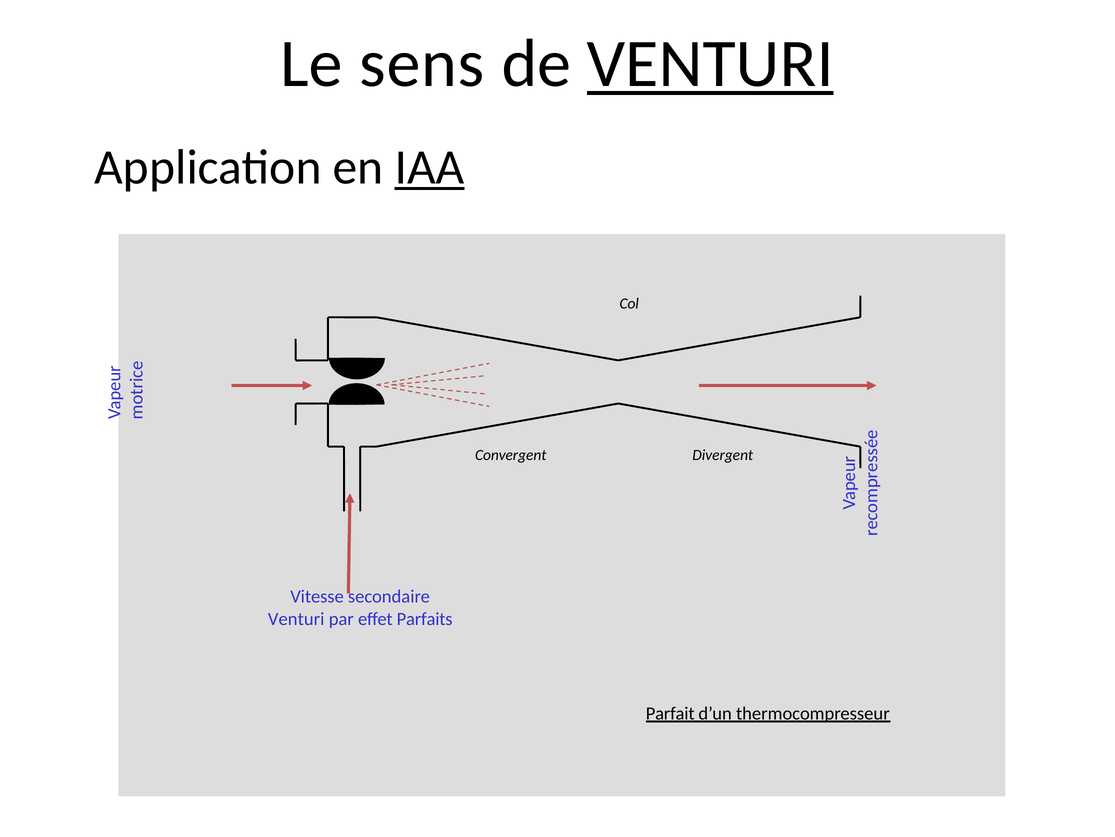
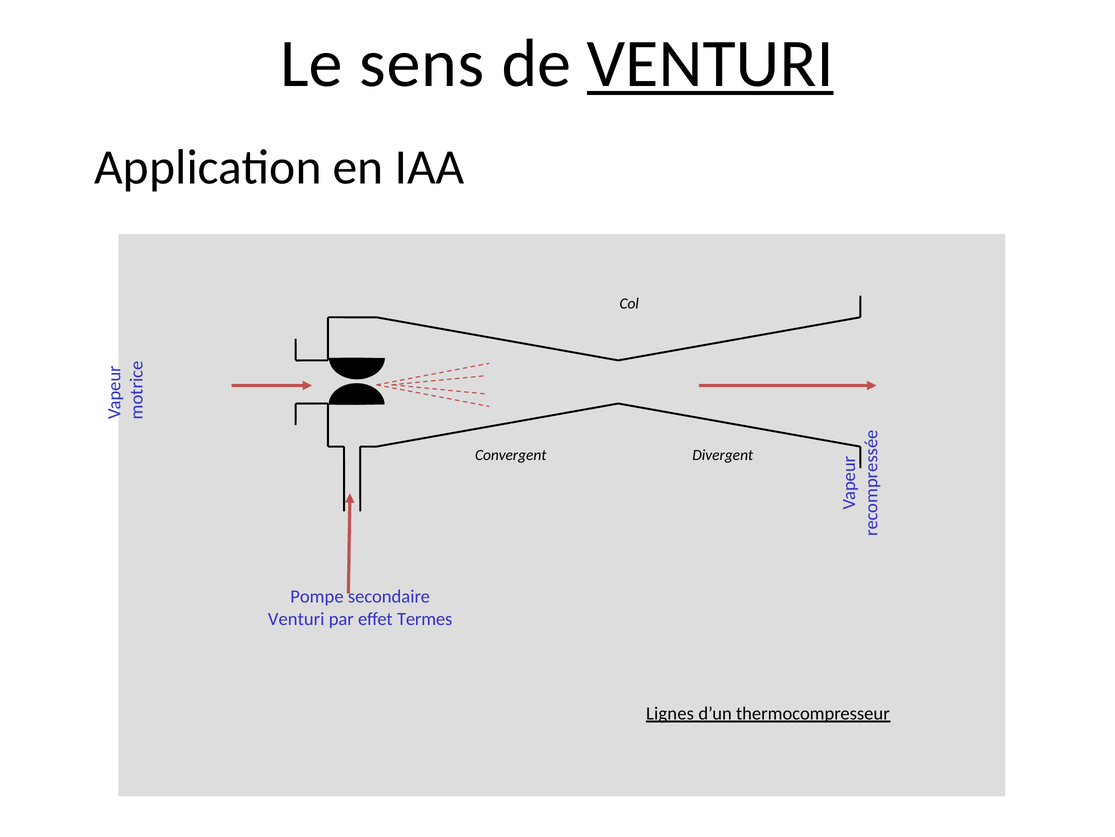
IAA underline: present -> none (430, 167)
Vitesse: Vitesse -> Pompe (317, 596)
Parfaits: Parfaits -> Termes (425, 619)
Parfait: Parfait -> Lignes (670, 713)
